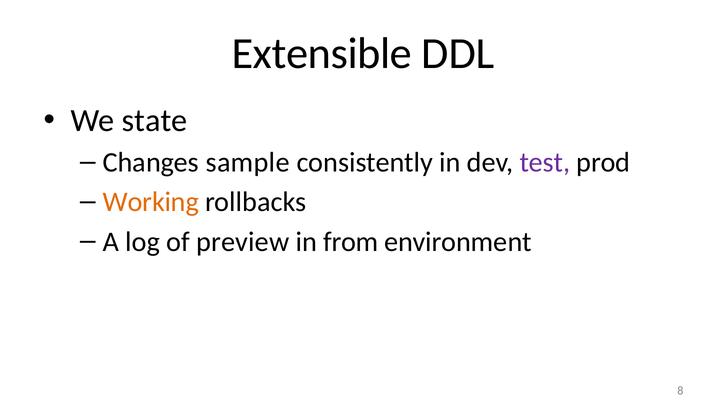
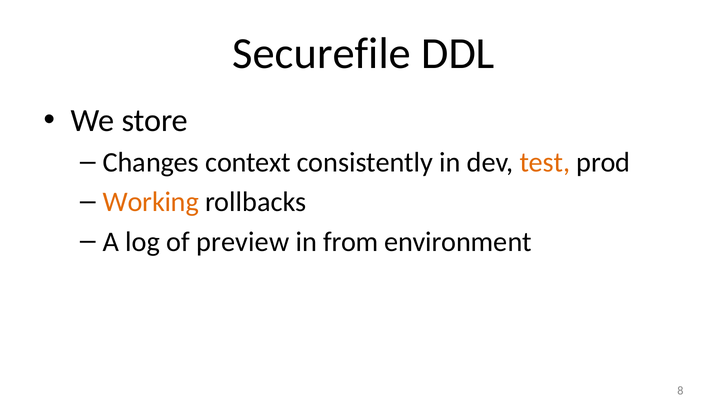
Extensible: Extensible -> Securefile (322, 54)
state: state -> store (155, 121)
sample: sample -> context (248, 162)
test colour: purple -> orange (545, 162)
